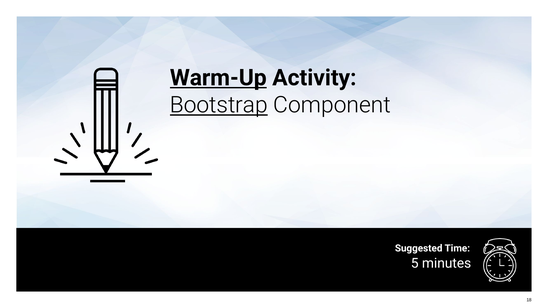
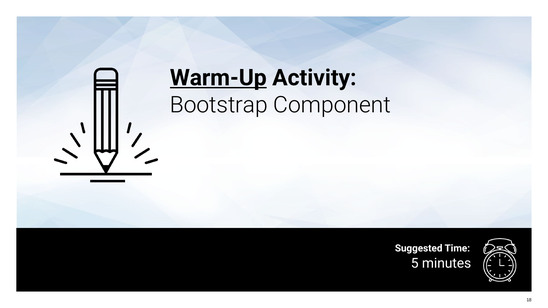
Bootstrap underline: present -> none (219, 105)
